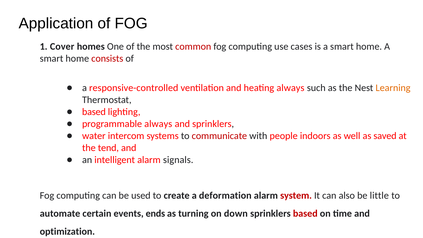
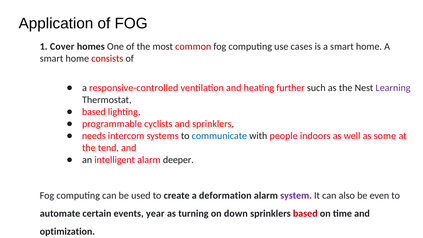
heating always: always -> further (291, 88)
Learning colour: orange -> purple (393, 88)
programmable always: always -> cyclists (158, 124)
water: water -> needs (94, 136)
communicate colour: red -> blue (219, 136)
saved: saved -> some (385, 136)
signals: signals -> deeper (178, 160)
system colour: red -> purple (296, 196)
little: little -> even (379, 196)
ends: ends -> year (155, 214)
